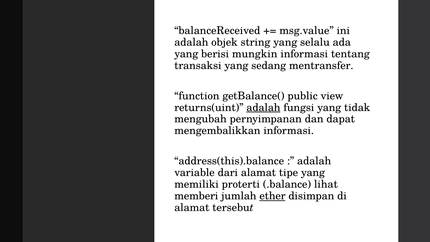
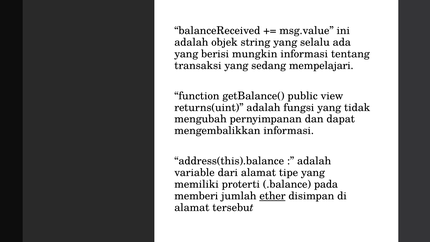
mentransfer: mentransfer -> mempelajari (321, 65)
adalah underline: present -> none (263, 107)
lihat: lihat -> pada (326, 184)
